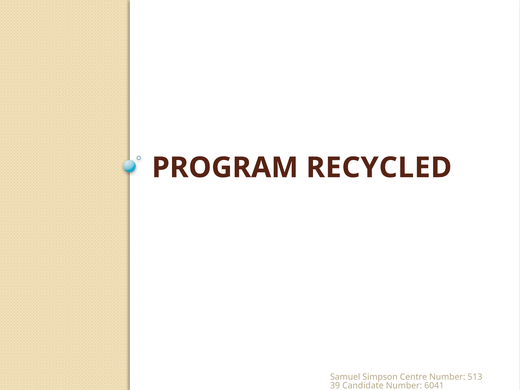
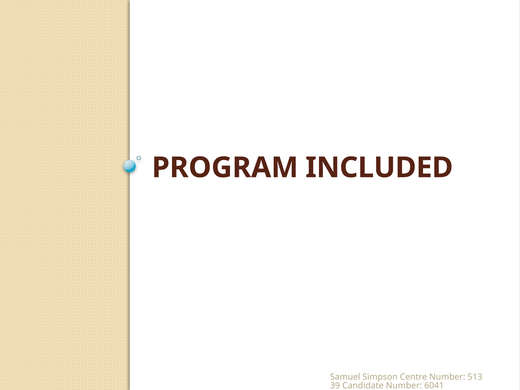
RECYCLED: RECYCLED -> INCLUDED (379, 168)
